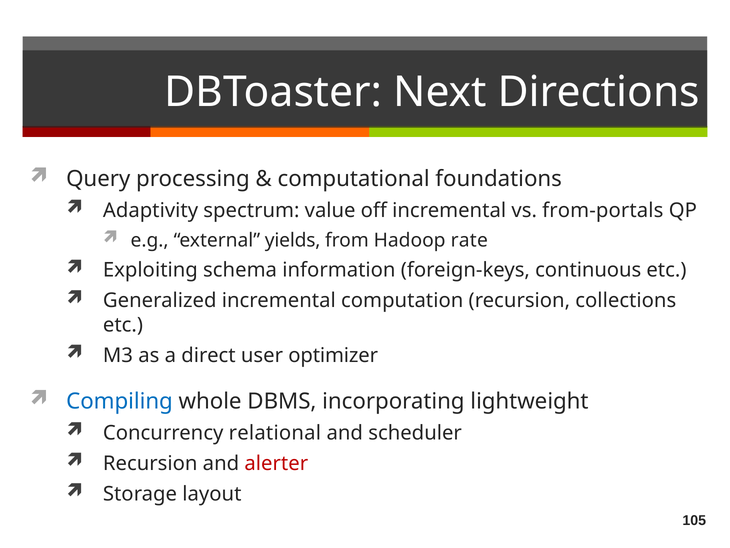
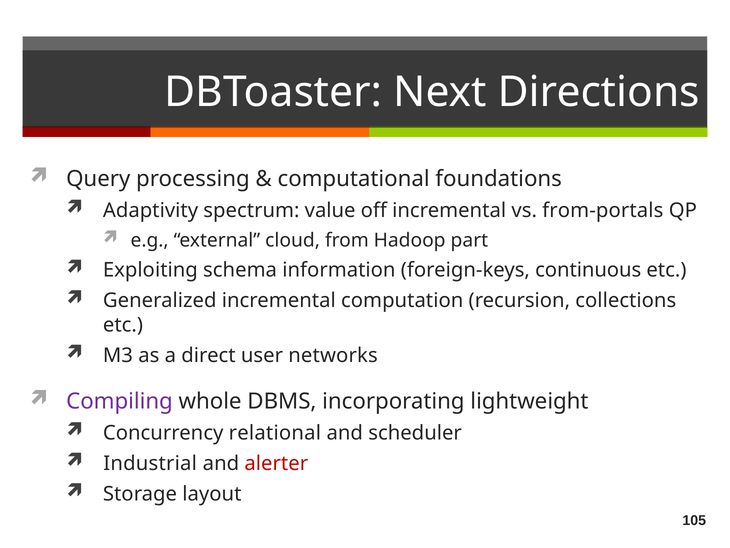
yields: yields -> cloud (293, 240)
rate: rate -> part (469, 240)
optimizer: optimizer -> networks (333, 355)
Compiling colour: blue -> purple (120, 401)
Recursion: Recursion -> Industrial (150, 463)
